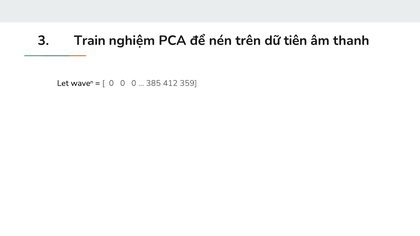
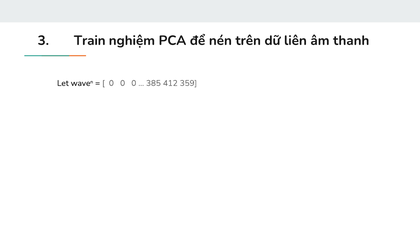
tiên: tiên -> liên (295, 41)
